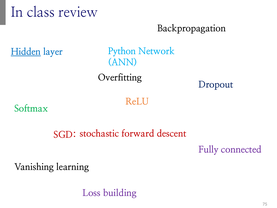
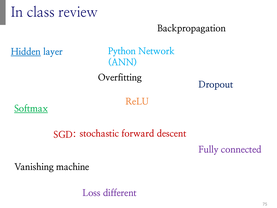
Softmax underline: none -> present (31, 109)
learning: learning -> machine (73, 167)
building: building -> different (120, 193)
